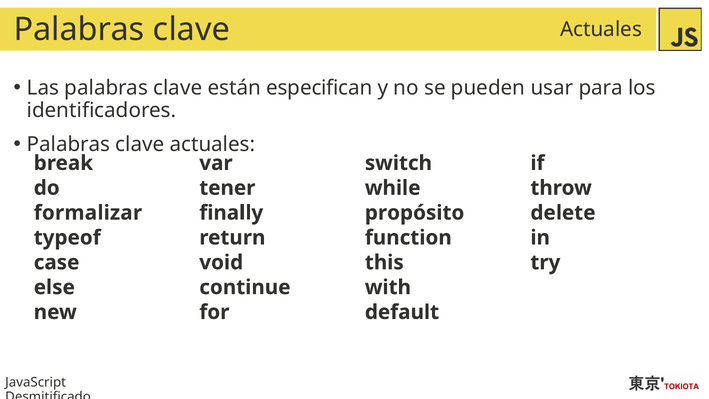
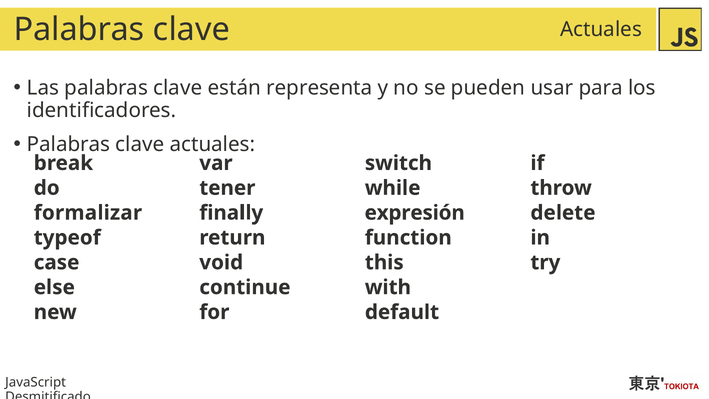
especifican: especifican -> representa (319, 88)
propósito: propósito -> expresión (415, 213)
